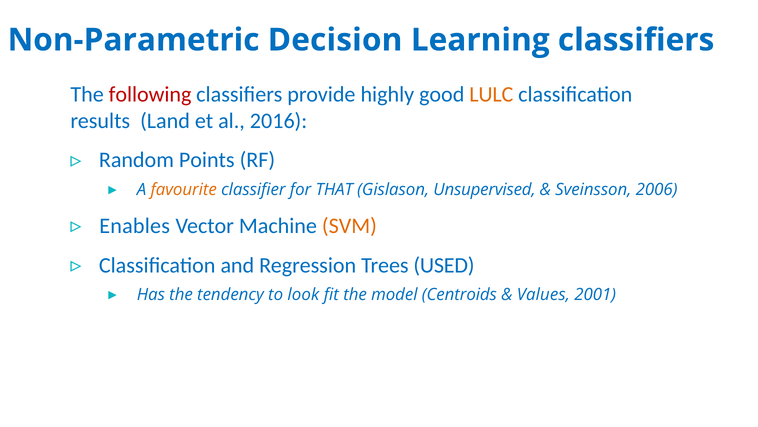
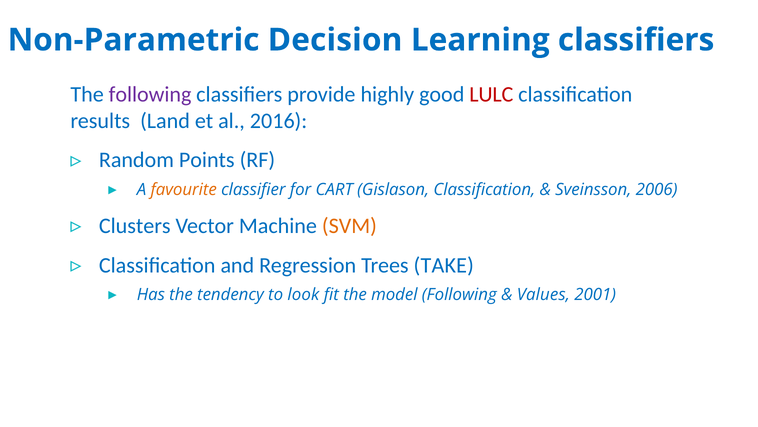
following colour: red -> purple (150, 94)
LULC colour: orange -> red (491, 94)
THAT: THAT -> CART (334, 189)
Gislason Unsupervised: Unsupervised -> Classification (484, 189)
Enables: Enables -> Clusters (135, 226)
USED: USED -> TAKE (444, 265)
model Centroids: Centroids -> Following (459, 294)
